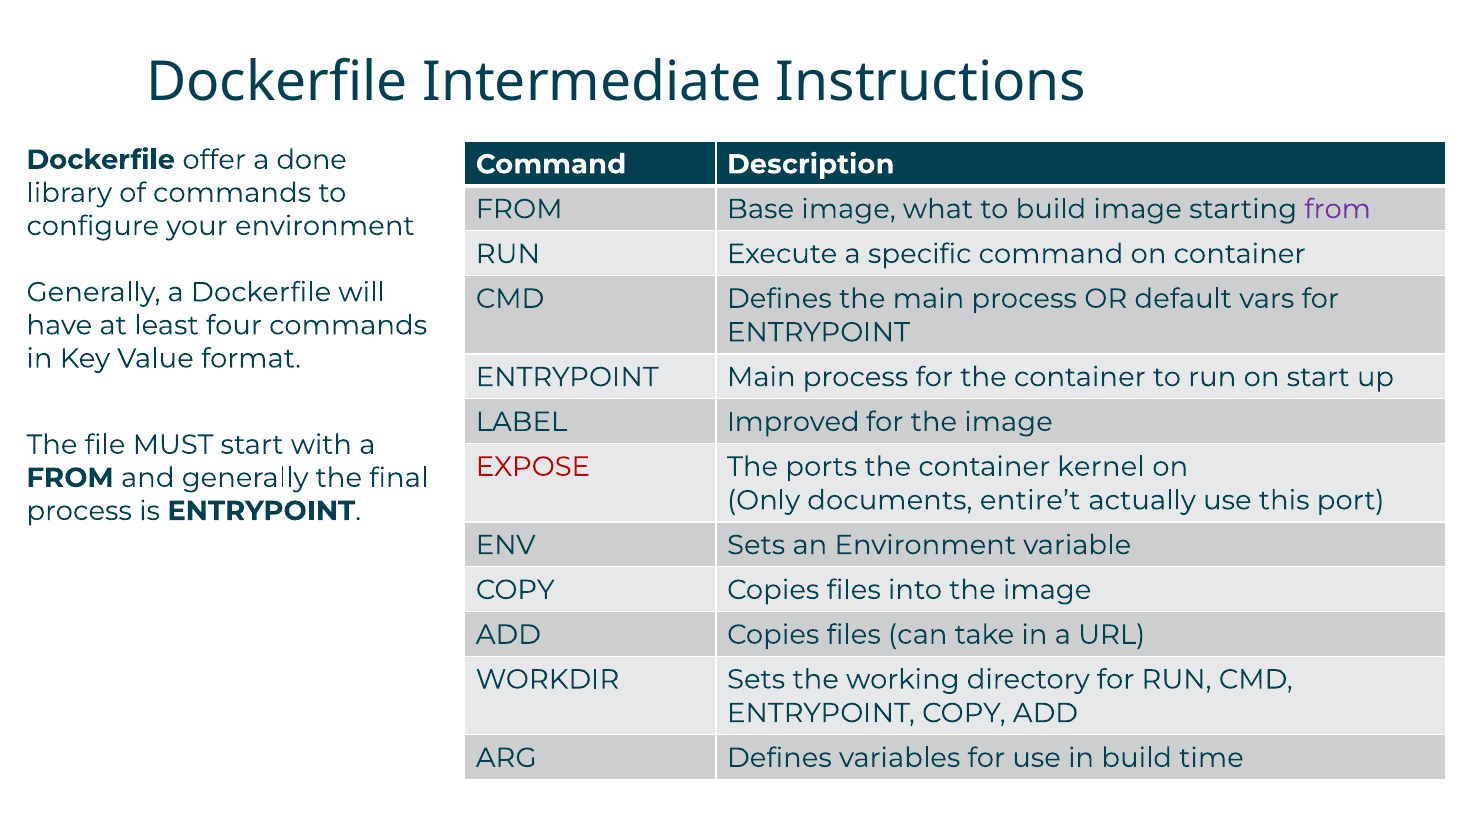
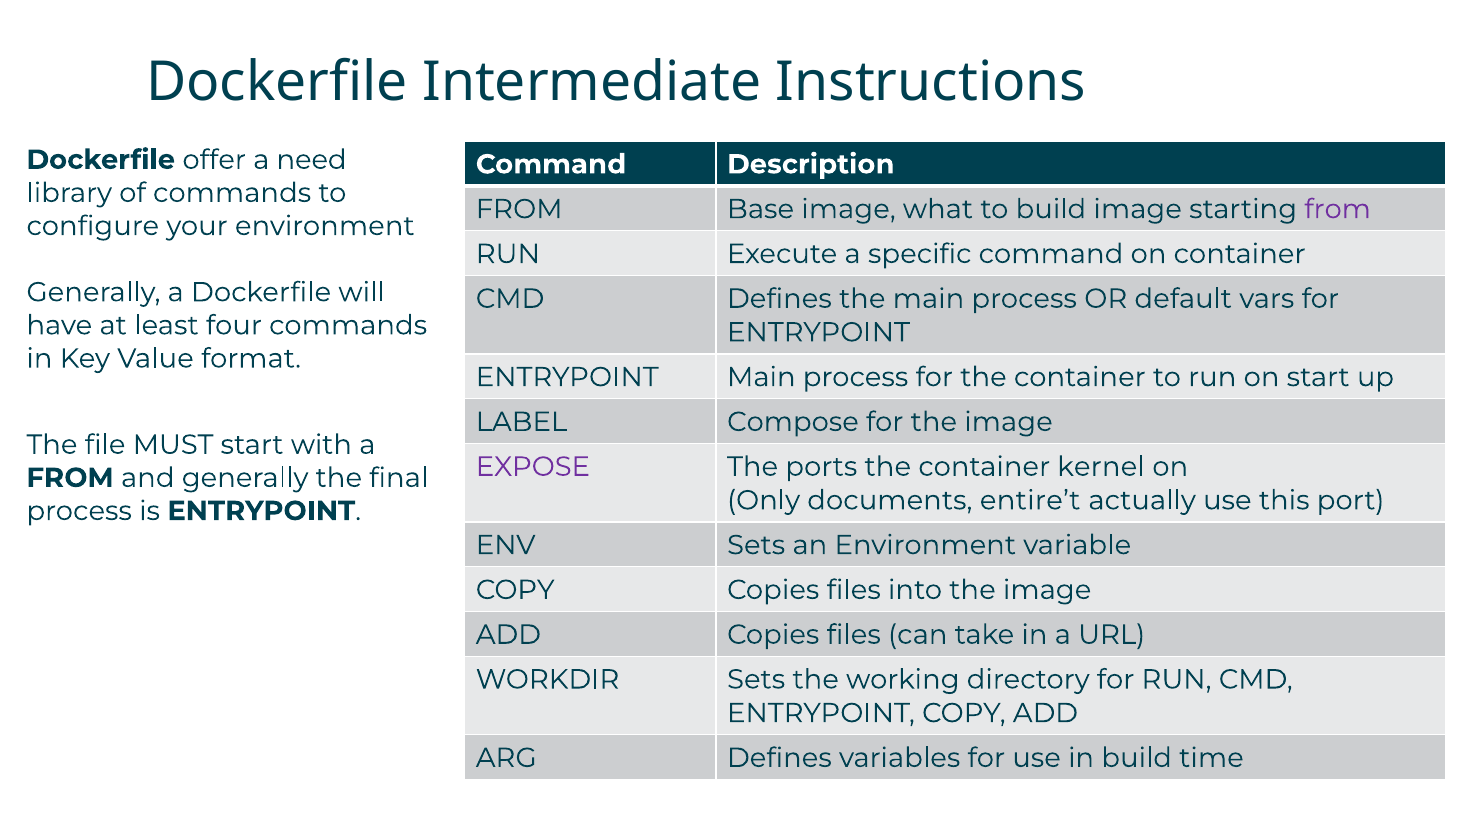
done: done -> need (312, 160)
Improved: Improved -> Compose (793, 422)
EXPOSE colour: red -> purple (533, 466)
